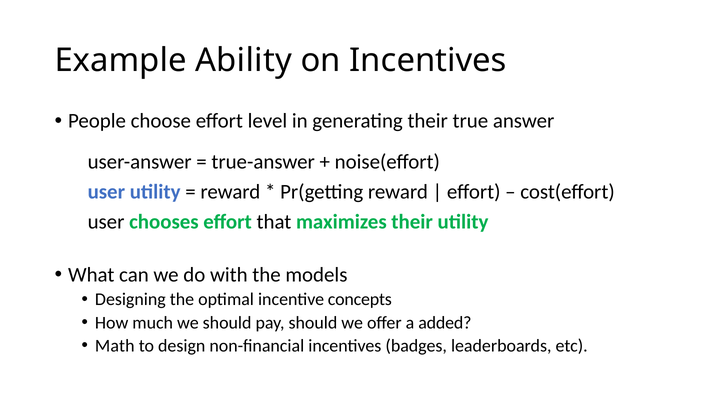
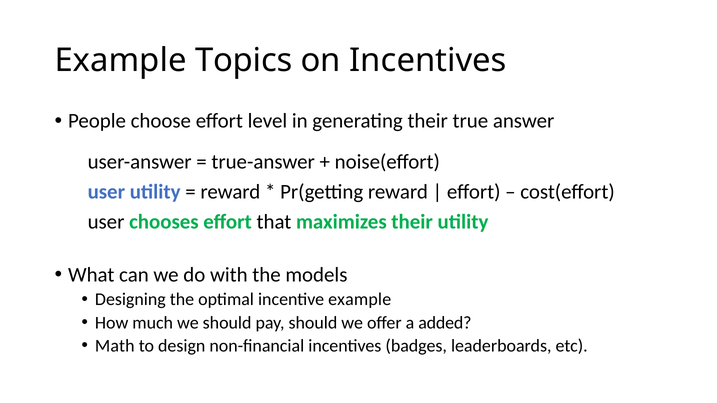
Ability: Ability -> Topics (244, 60)
incentive concepts: concepts -> example (360, 300)
